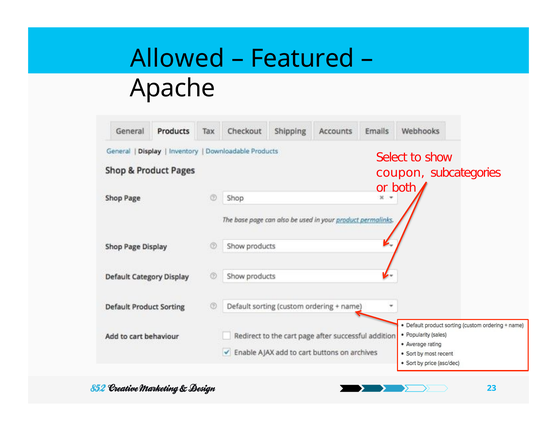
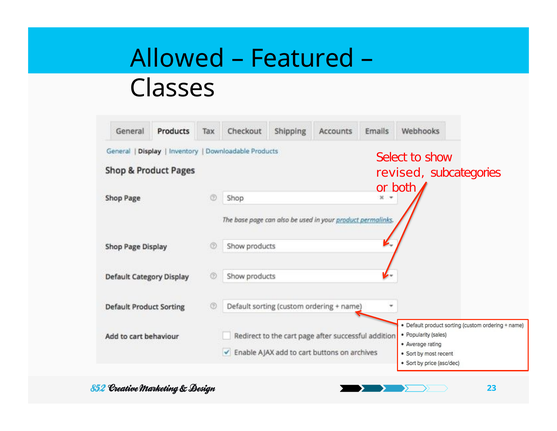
Apache: Apache -> Classes (173, 88)
coupon: coupon -> revised (400, 172)
